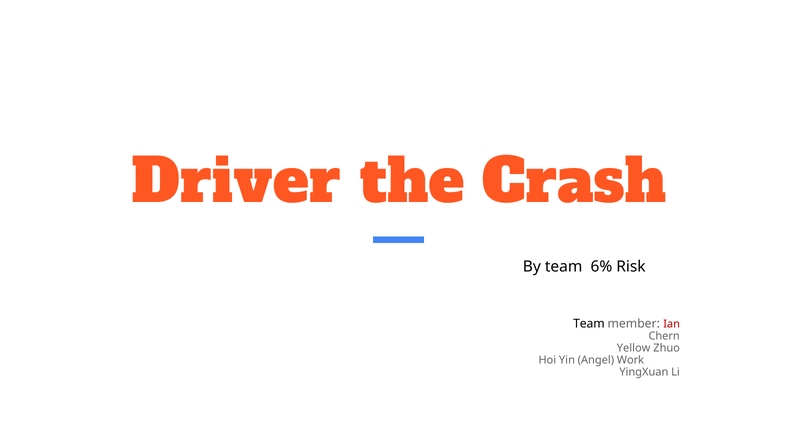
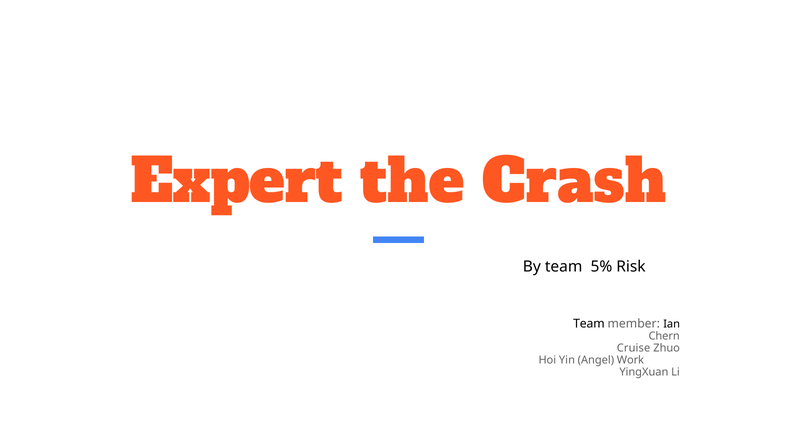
Driver: Driver -> Expert (237, 183)
6%: 6% -> 5% (601, 267)
Ian colour: red -> black (672, 324)
Yellow: Yellow -> Cruise (634, 348)
